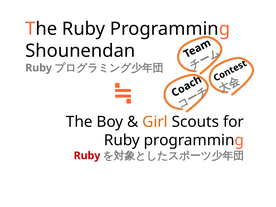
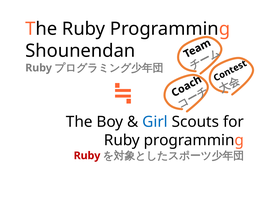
Girl colour: orange -> blue (155, 122)
